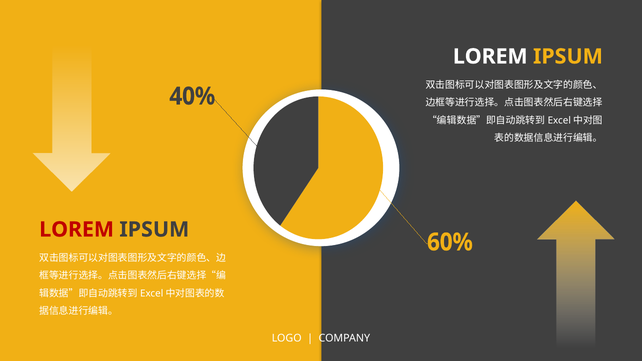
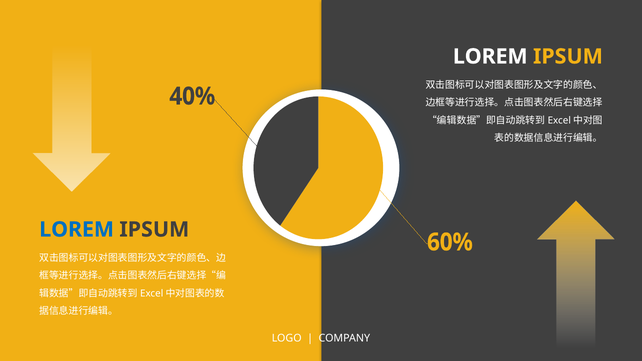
LOREM colour: red -> blue (77, 230)
